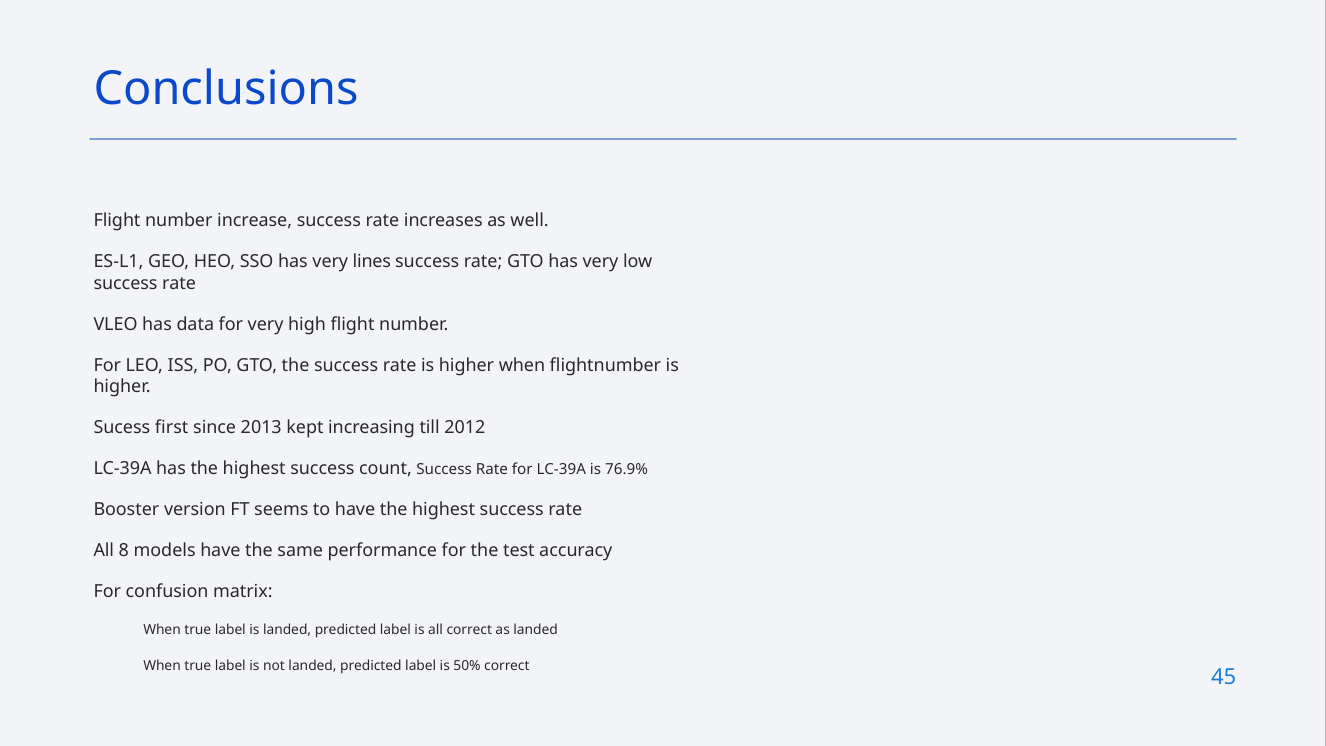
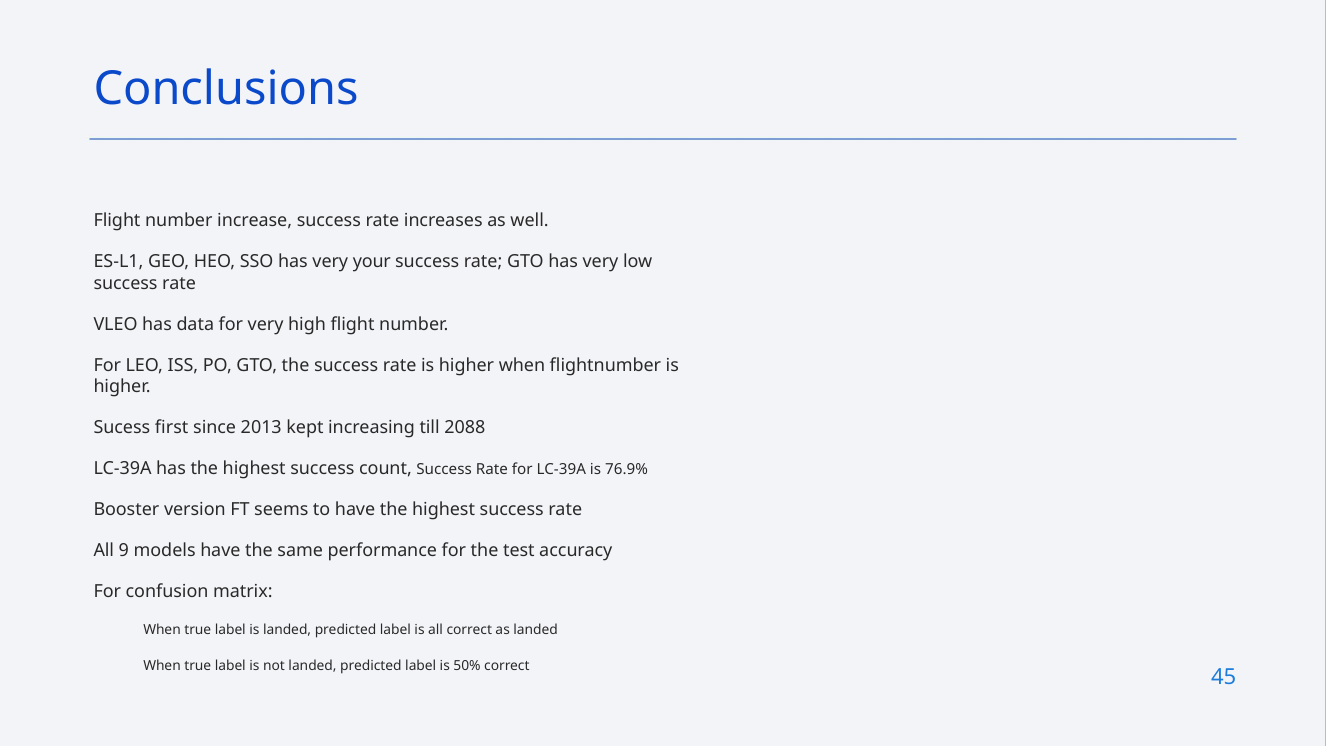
lines: lines -> your (372, 262)
2012: 2012 -> 2088 (465, 428)
8: 8 -> 9 (124, 550)
